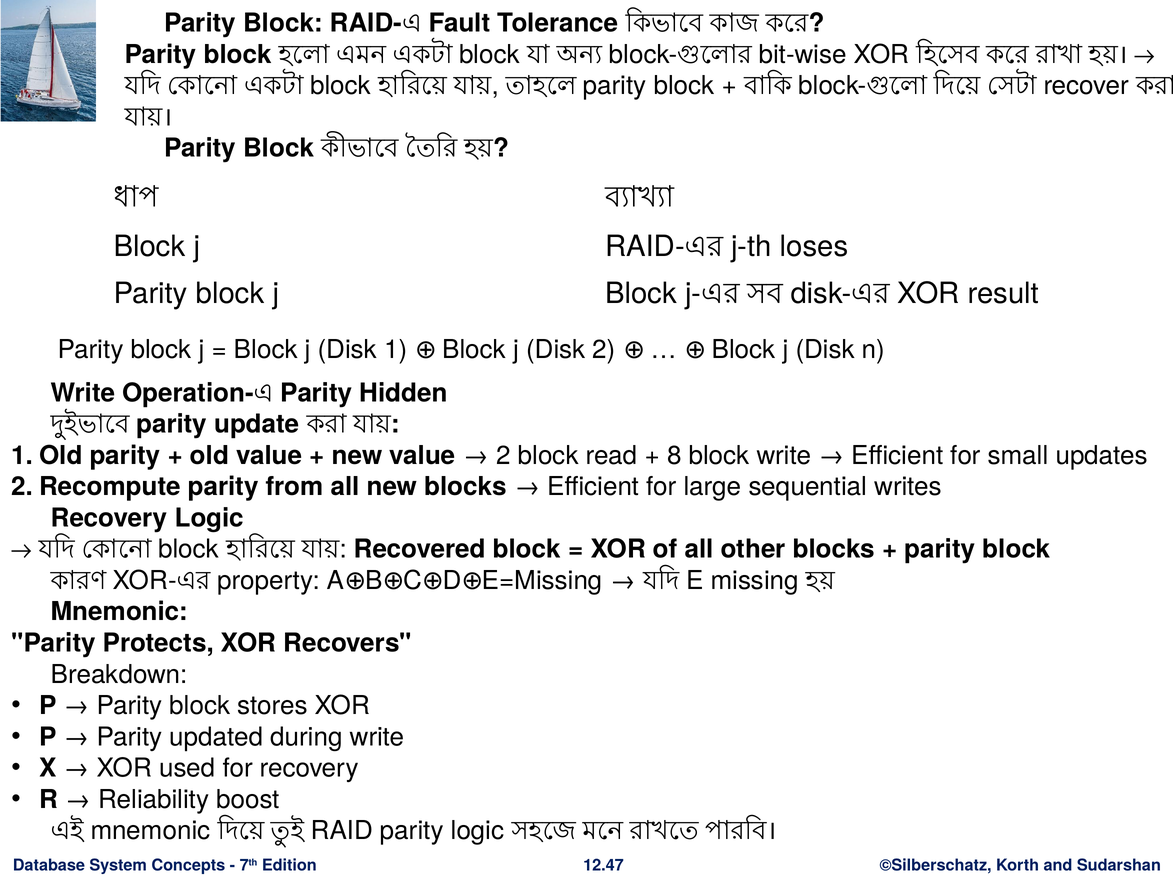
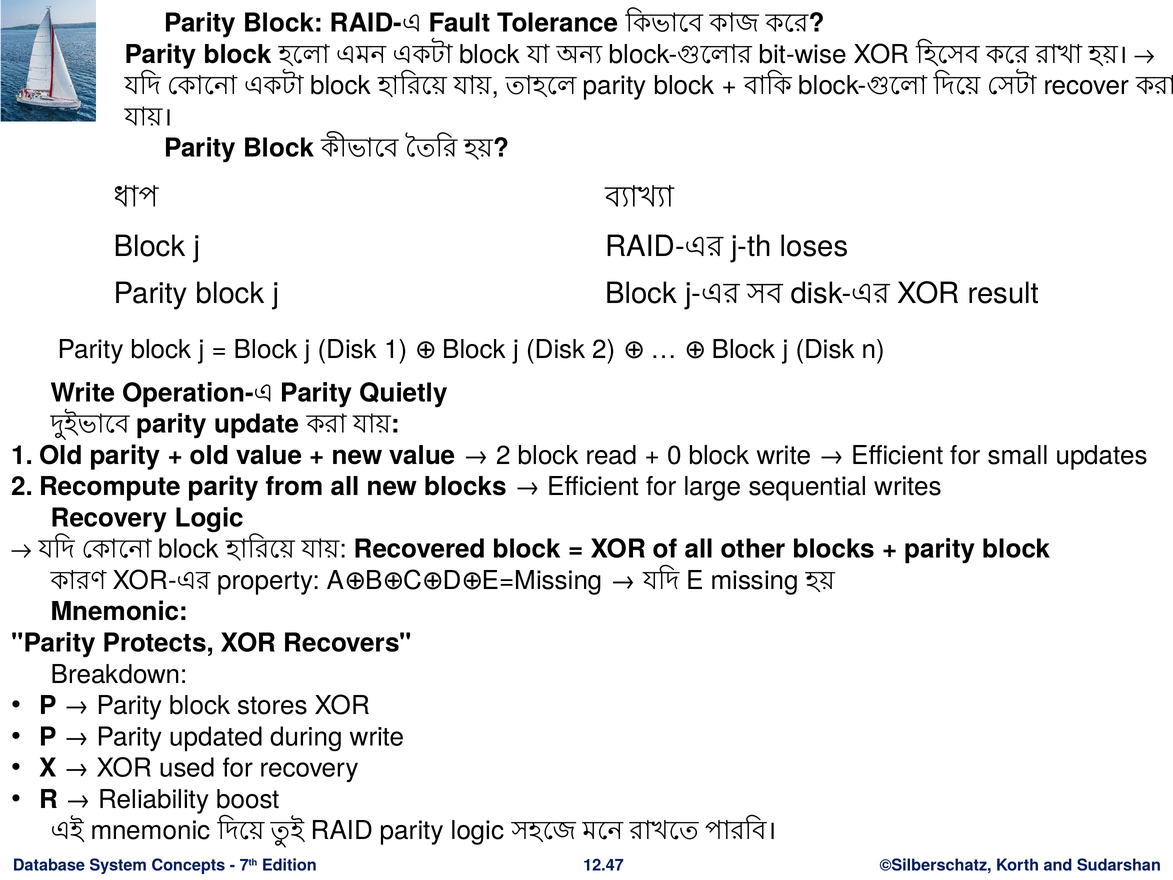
Hidden: Hidden -> Quietly (403, 393)
8: 8 -> 0 (674, 455)
